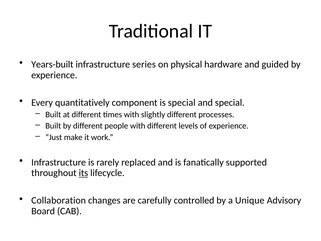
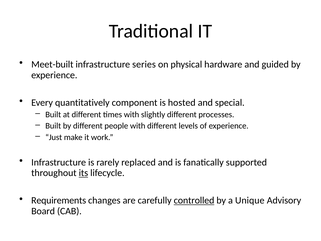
Years-built: Years-built -> Meet-built (52, 64)
is special: special -> hosted (182, 102)
Collaboration: Collaboration -> Requirements (59, 200)
controlled underline: none -> present (194, 200)
